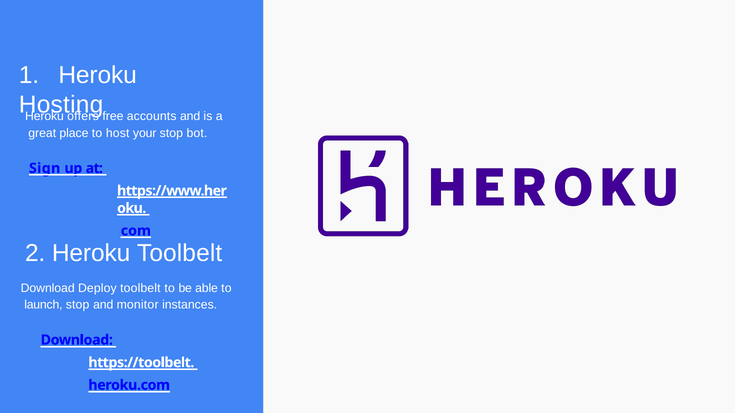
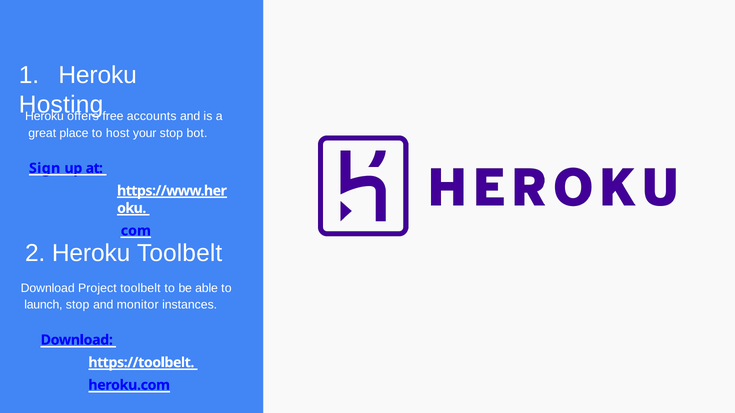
Deploy: Deploy -> Project (97, 288)
